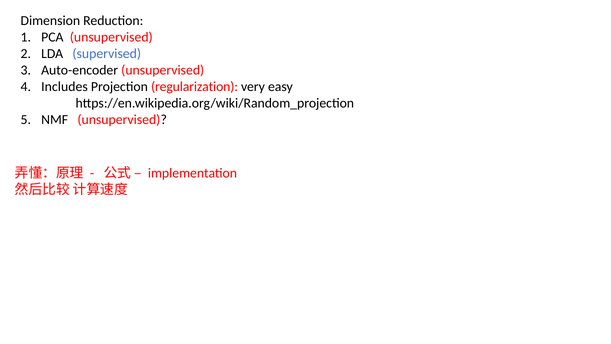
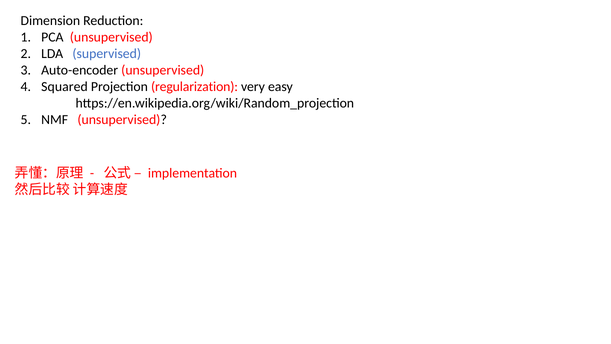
Includes: Includes -> Squared (65, 87)
